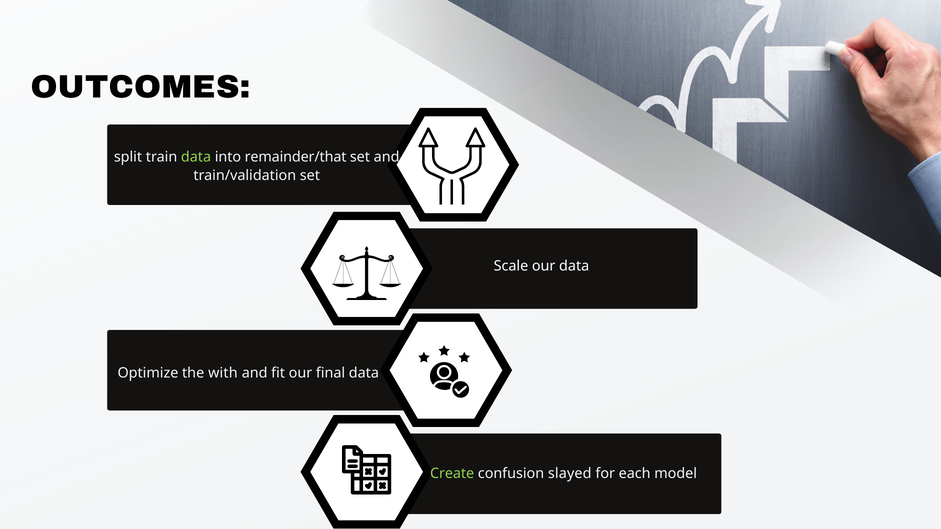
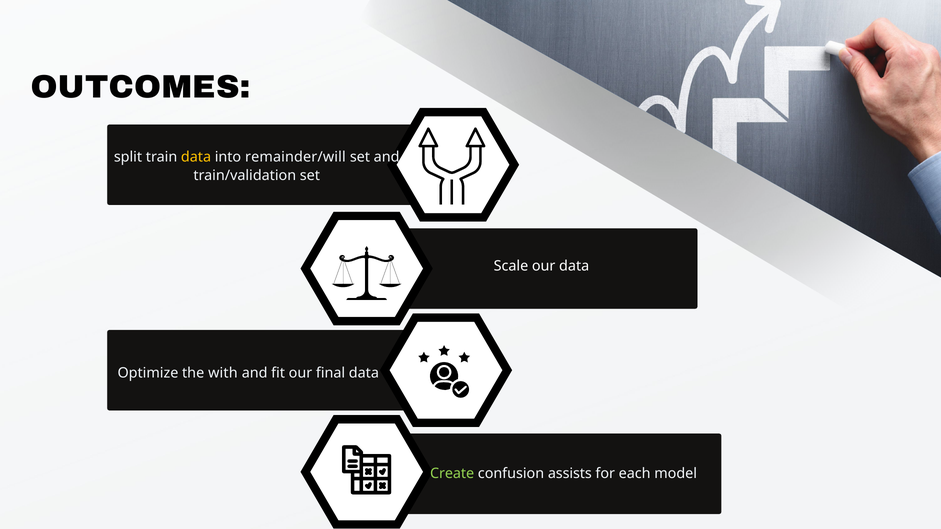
data colour: light green -> yellow (196, 157)
remainder/that: remainder/that -> remainder/will (295, 157)
slayed: slayed -> assists (570, 474)
